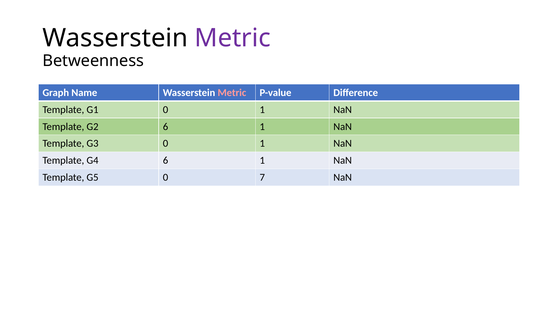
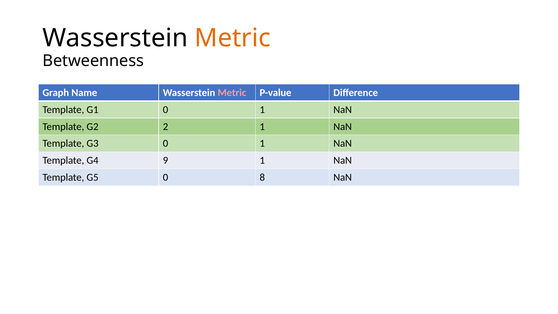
Metric colour: purple -> orange (233, 38)
G2 6: 6 -> 2 (165, 126)
G4 6: 6 -> 9 (165, 160)
7: 7 -> 8 (262, 177)
